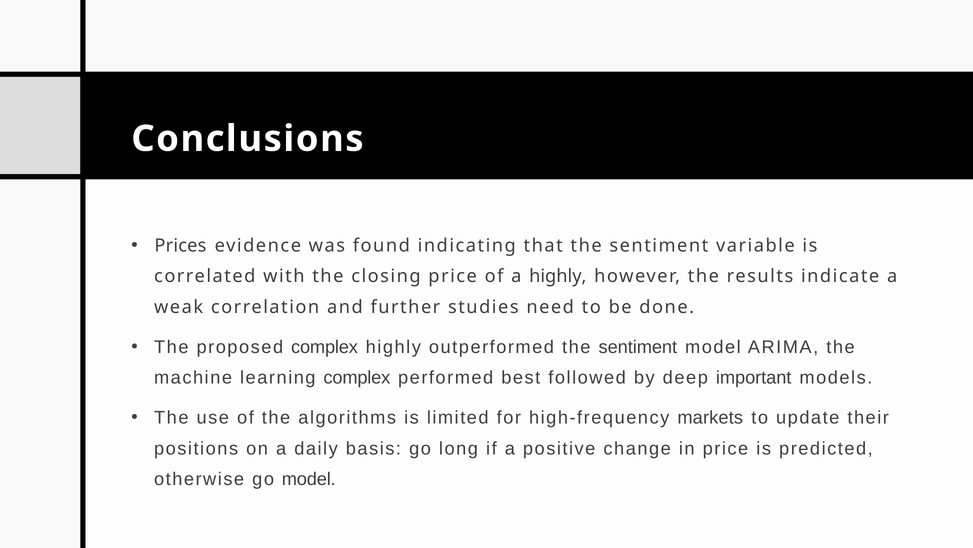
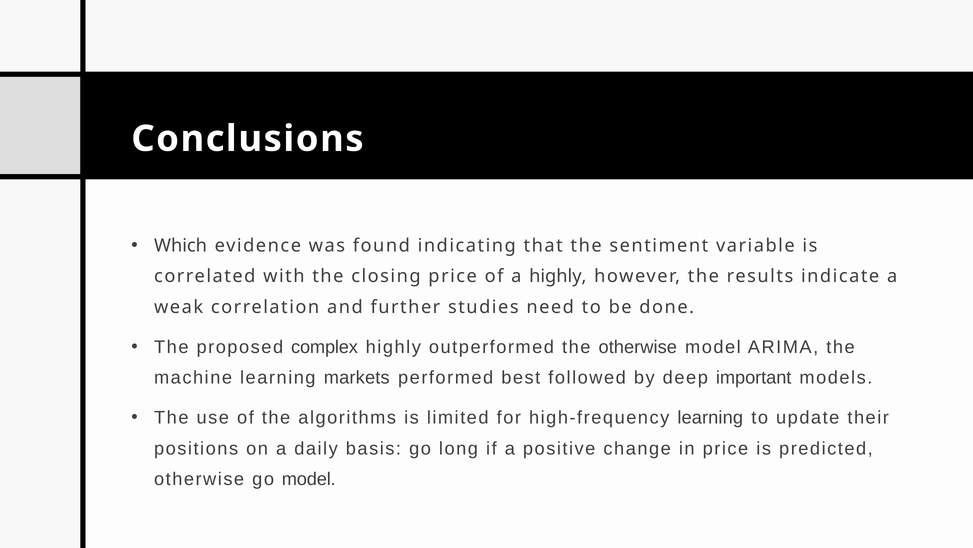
Prices: Prices -> Which (181, 245)
outperformed the sentiment: sentiment -> otherwise (638, 347)
learning complex: complex -> markets (357, 377)
high-frequency markets: markets -> learning (710, 417)
